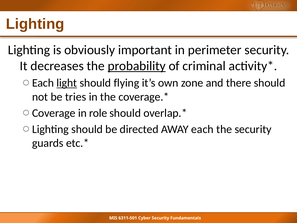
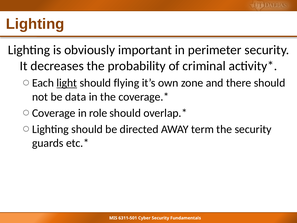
probability underline: present -> none (137, 66)
tries: tries -> data (76, 97)
AWAY each: each -> term (202, 129)
